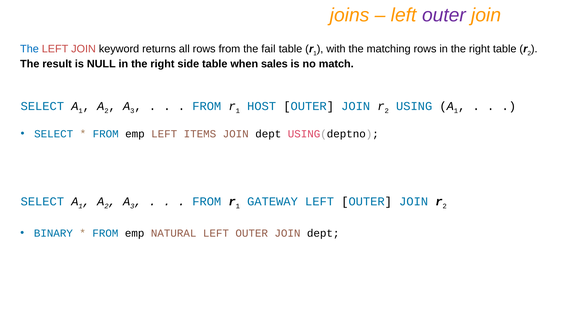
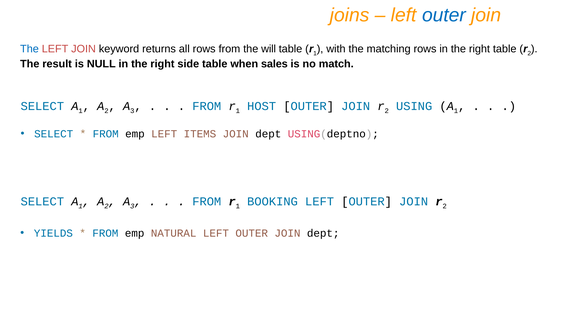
outer colour: purple -> blue (444, 15)
fail: fail -> will (269, 49)
GATEWAY: GATEWAY -> BOOKING (272, 201)
BINARY: BINARY -> YIELDS (53, 233)
